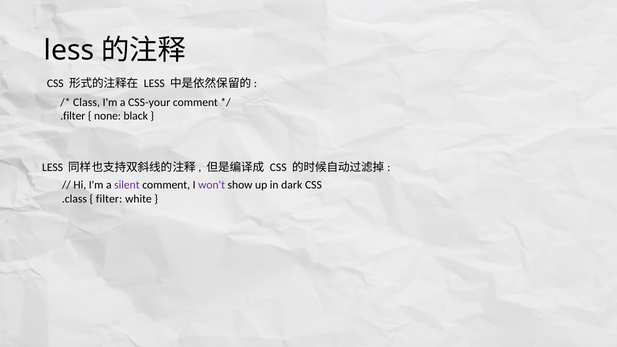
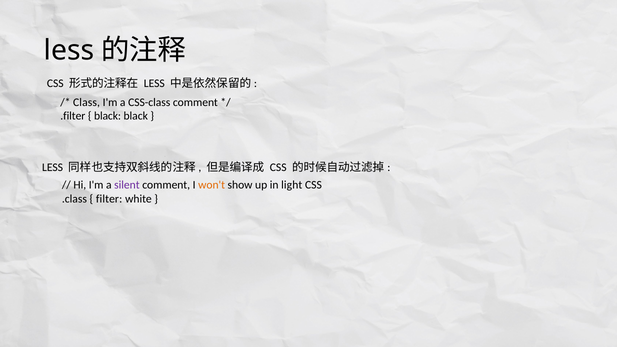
CSS-your: CSS-your -> CSS-class (149, 102)
none: none -> black (108, 116)
won't colour: purple -> orange (212, 185)
dark: dark -> light (292, 185)
